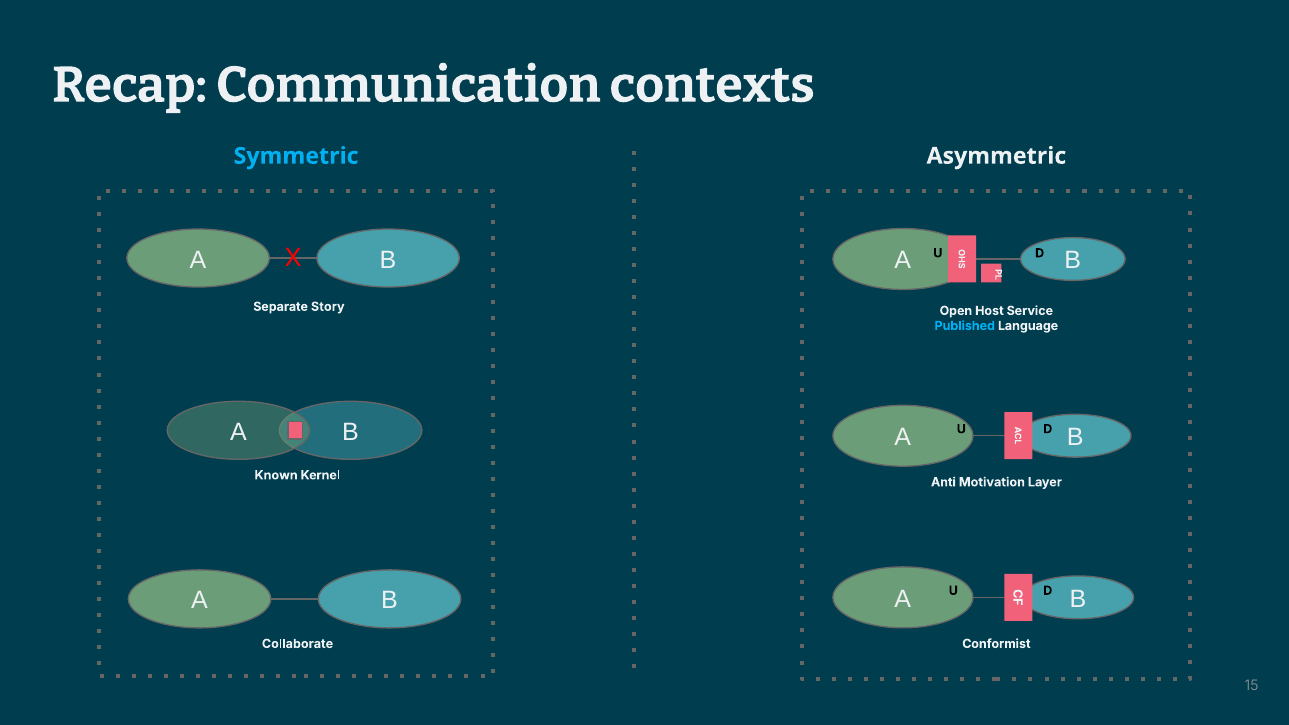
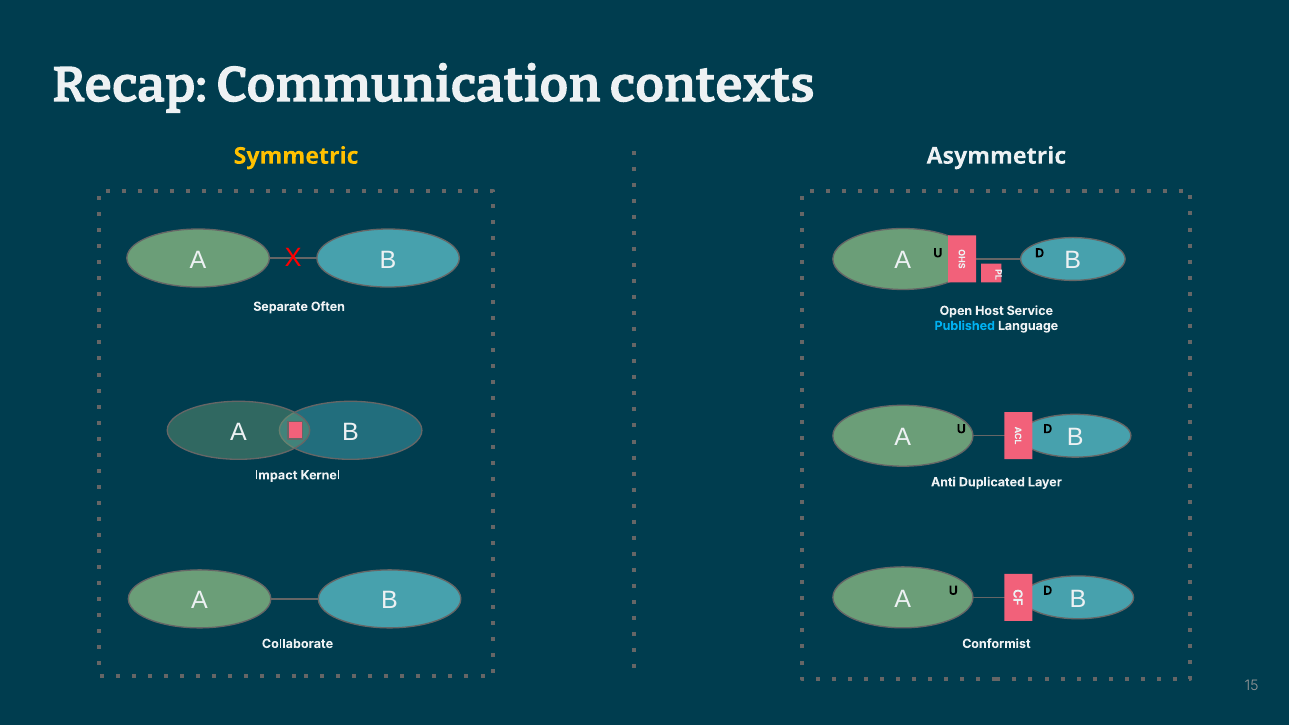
Symmetric colour: light blue -> yellow (296, 156)
Story: Story -> Often (328, 307)
Known: Known -> Impact (276, 475)
Motivation: Motivation -> Duplicated (992, 482)
